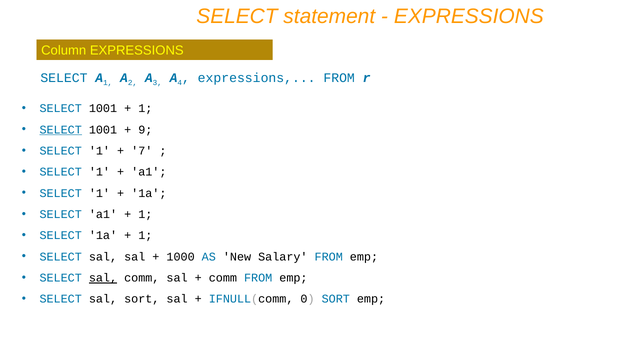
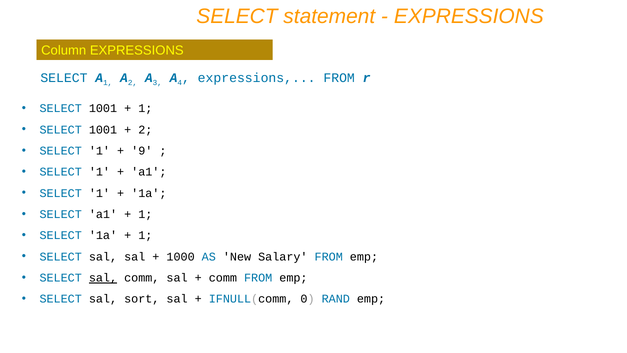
SELECT underline: present -> none (61, 130)
9: 9 -> 2 (145, 130)
7: 7 -> 9 (142, 151)
0 SORT: SORT -> RAND (336, 299)
